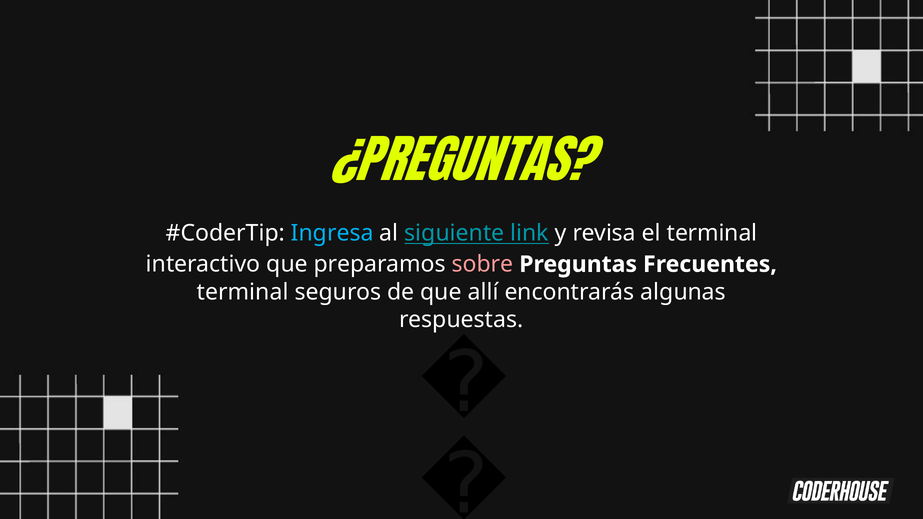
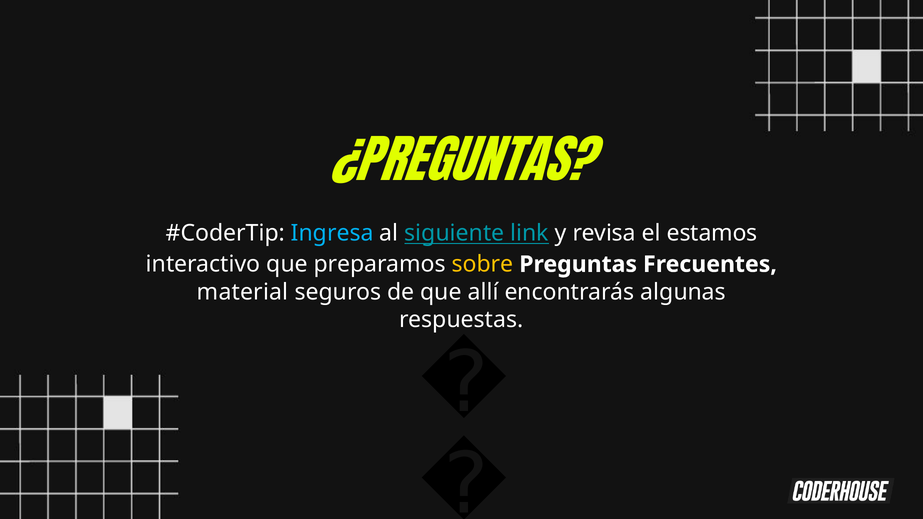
el terminal: terminal -> estamos (712, 233)
sobre colour: pink -> yellow (482, 264)
terminal: terminal -> material (243, 292)
